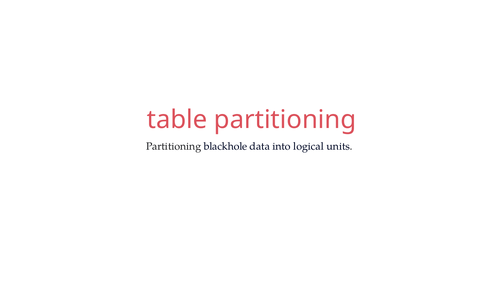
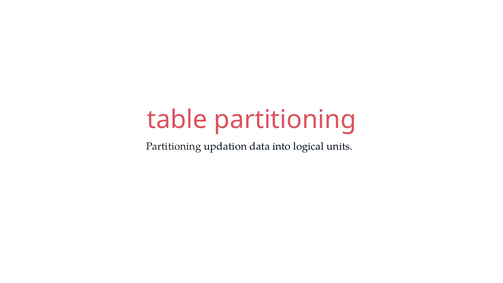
blackhole: blackhole -> updation (225, 146)
